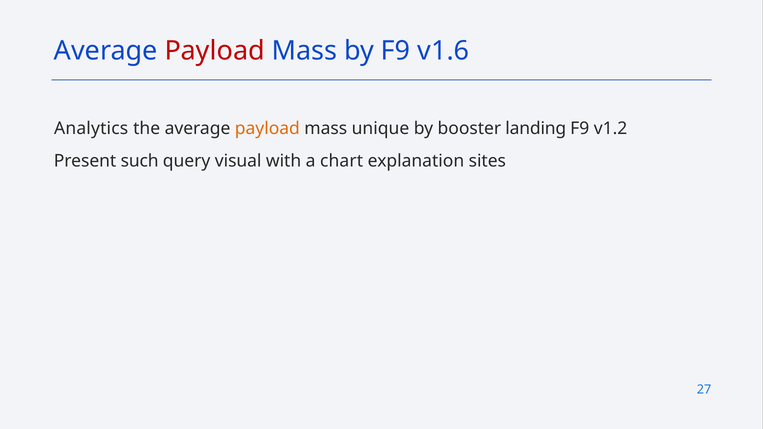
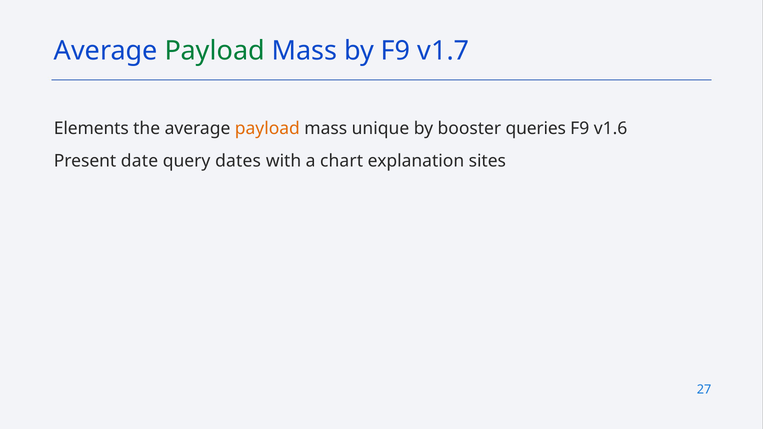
Payload colour: red -> green (215, 51)
v1.6: v1.6 -> v1.7 (443, 51)
Analytics: Analytics -> Elements (91, 129)
landing: landing -> queries (536, 129)
v1.2: v1.2 -> v1.6 (611, 129)
such: such -> date (139, 161)
visual: visual -> dates (238, 161)
